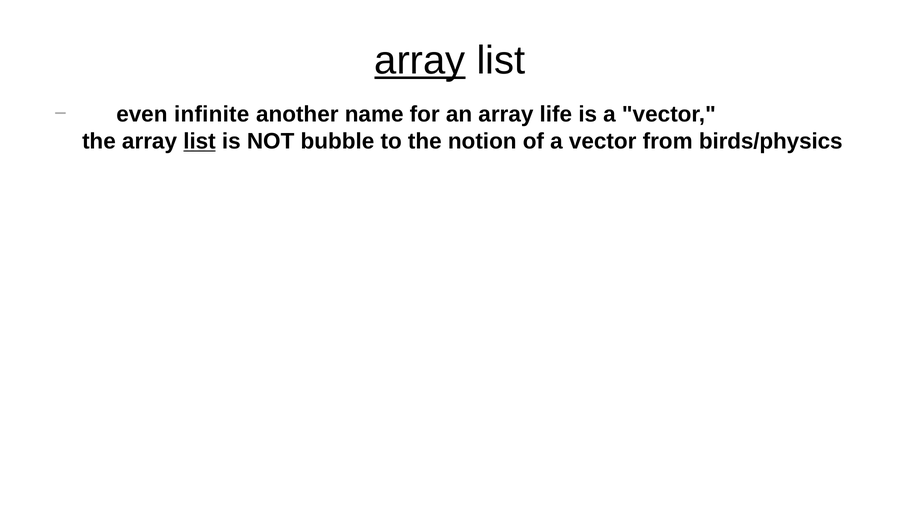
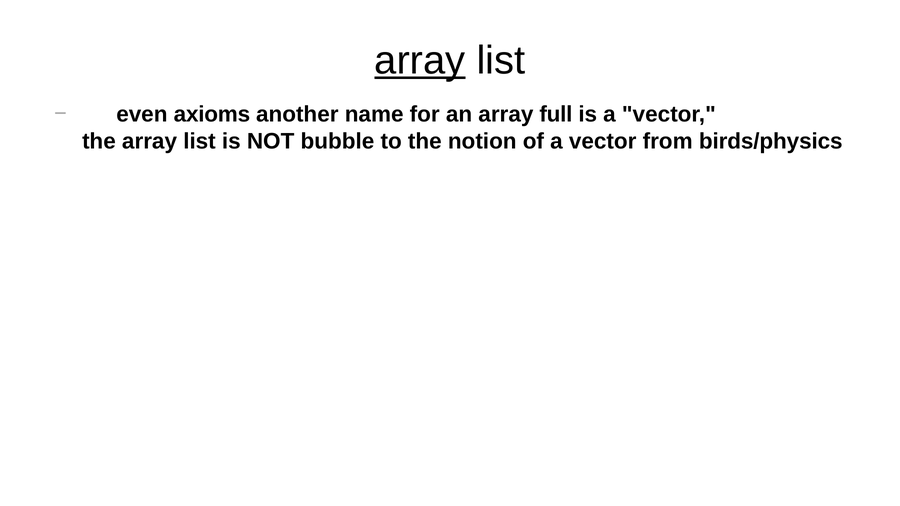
infinite: infinite -> axioms (212, 114)
life: life -> full (556, 114)
list underline: present -> none (200, 141)
